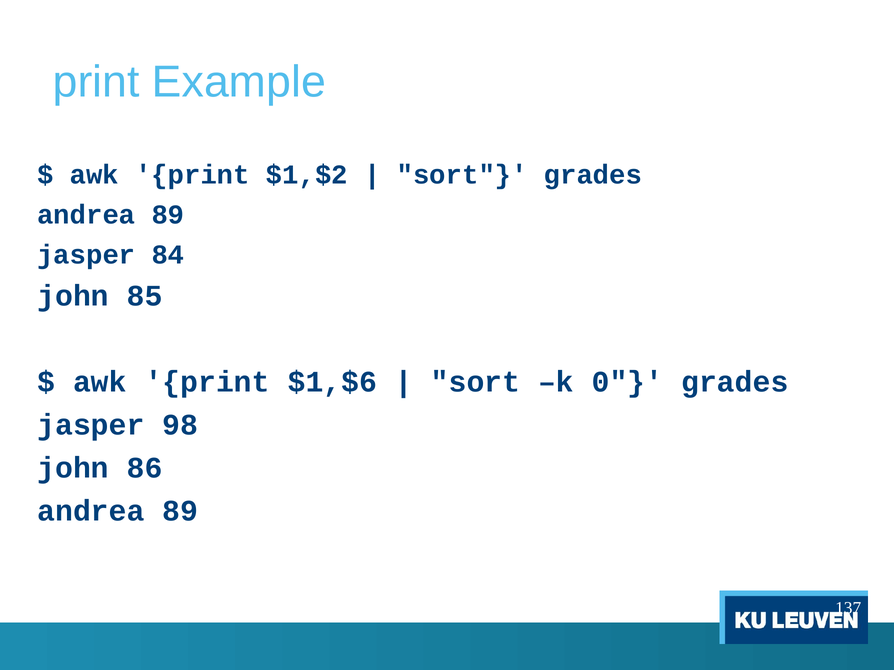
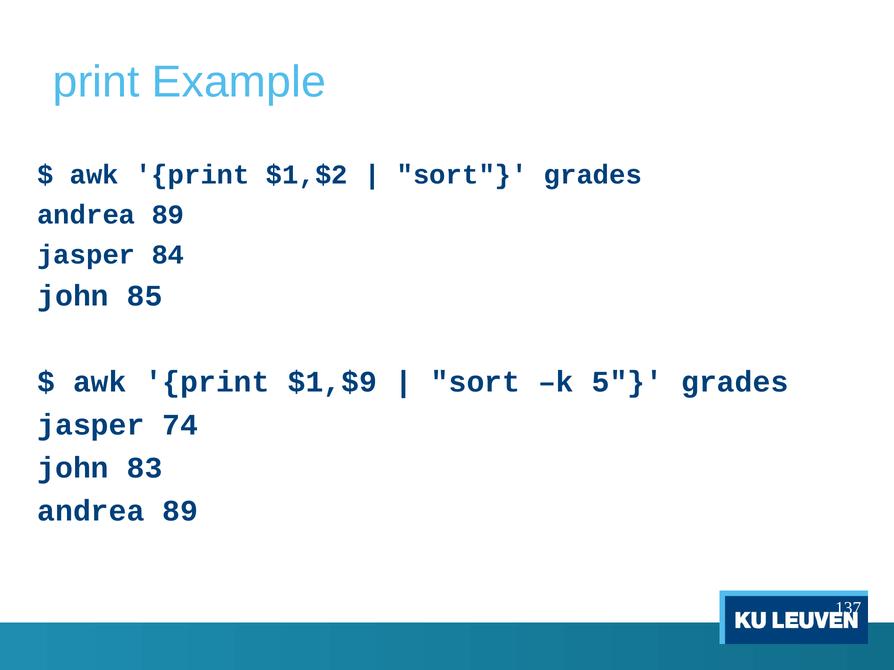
$1,$6: $1,$6 -> $1,$9 (332, 382)
0: 0 -> 5 (627, 382)
98: 98 -> 74 (180, 425)
86: 86 -> 83 (145, 468)
